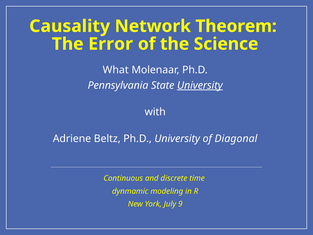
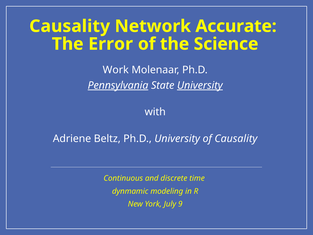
Theorem: Theorem -> Accurate (236, 26)
What: What -> Work (116, 70)
Pennsylvania underline: none -> present (118, 85)
of Diagonal: Diagonal -> Causality (236, 138)
